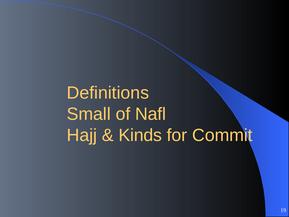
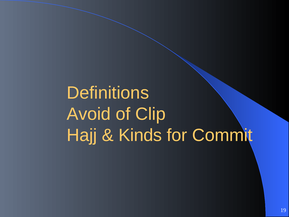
Small: Small -> Avoid (89, 114)
Nafl: Nafl -> Clip (151, 114)
